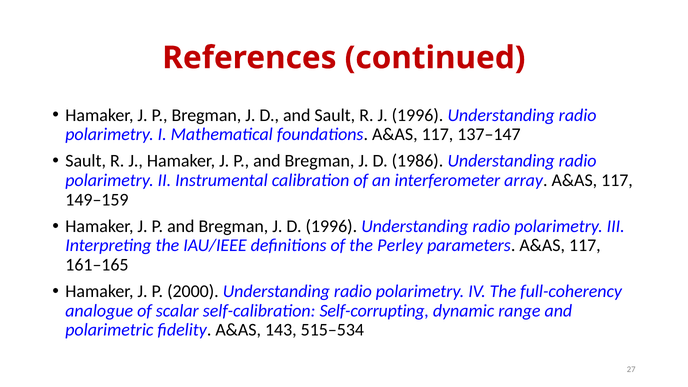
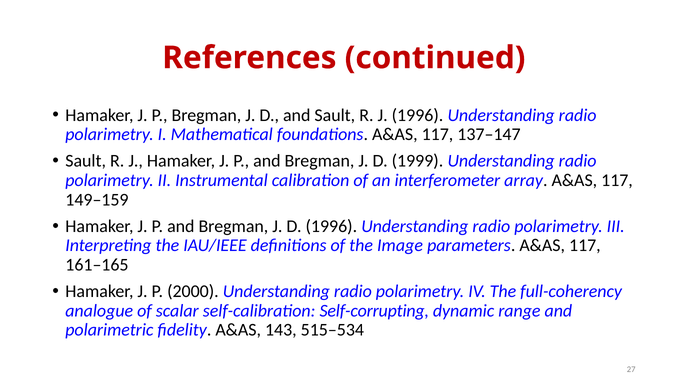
1986: 1986 -> 1999 (417, 161)
Perley: Perley -> Image (400, 246)
